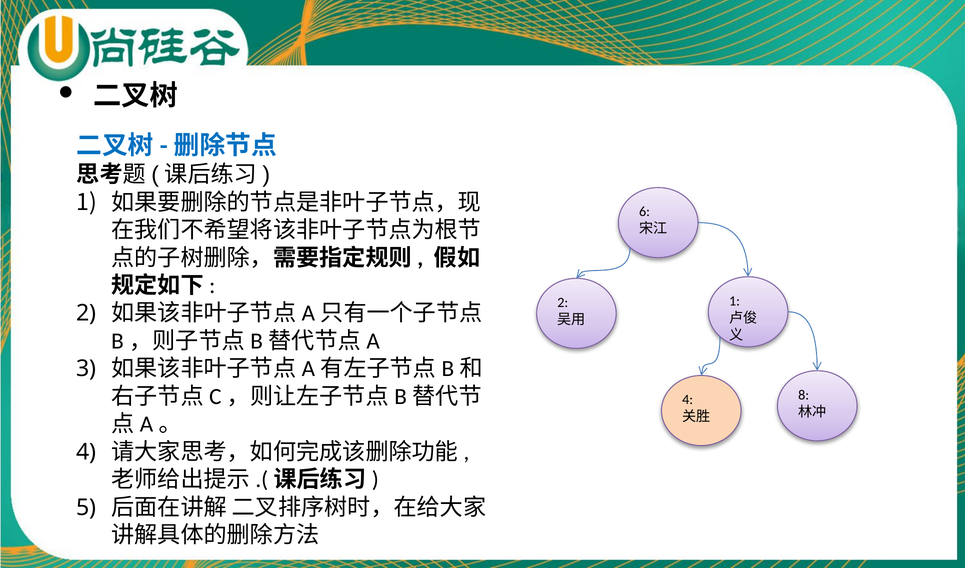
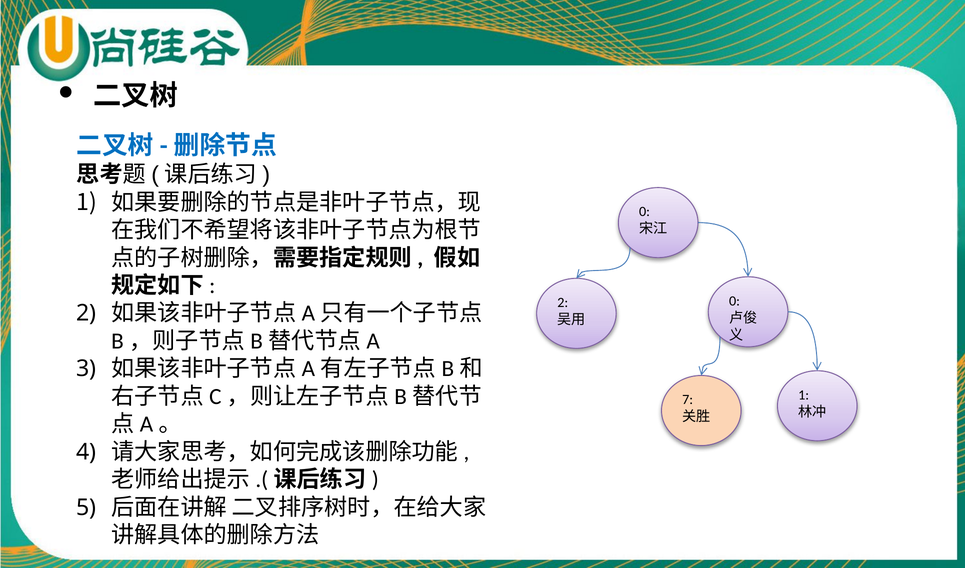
6: 6 -> 0 (645, 212)
1: 1 -> 0 (734, 301)
8: 8 -> 1 (804, 395)
4: 4 -> 7 (688, 400)
